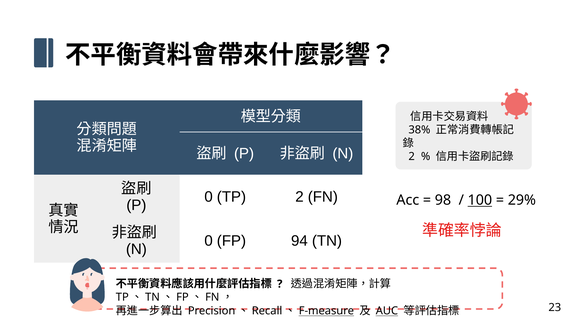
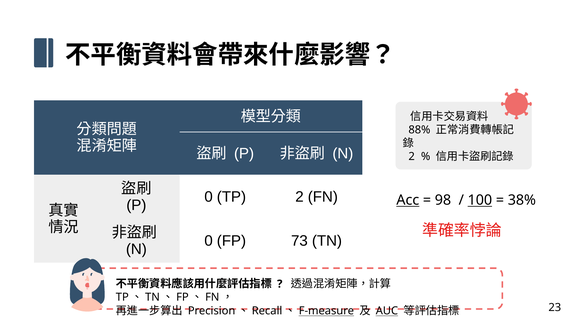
38%: 38% -> 88% (419, 130)
Acc underline: none -> present (408, 200)
29%: 29% -> 38% (522, 200)
94: 94 -> 73 (299, 241)
